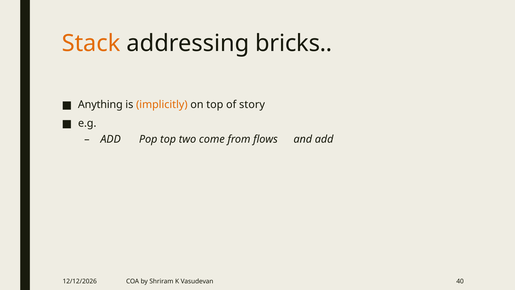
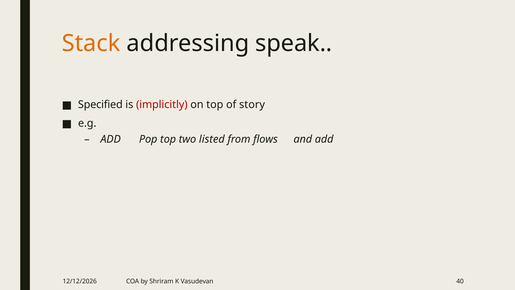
bricks: bricks -> speak (294, 43)
Anything: Anything -> Specified (100, 105)
implicitly colour: orange -> red (162, 105)
come: come -> listed (212, 139)
